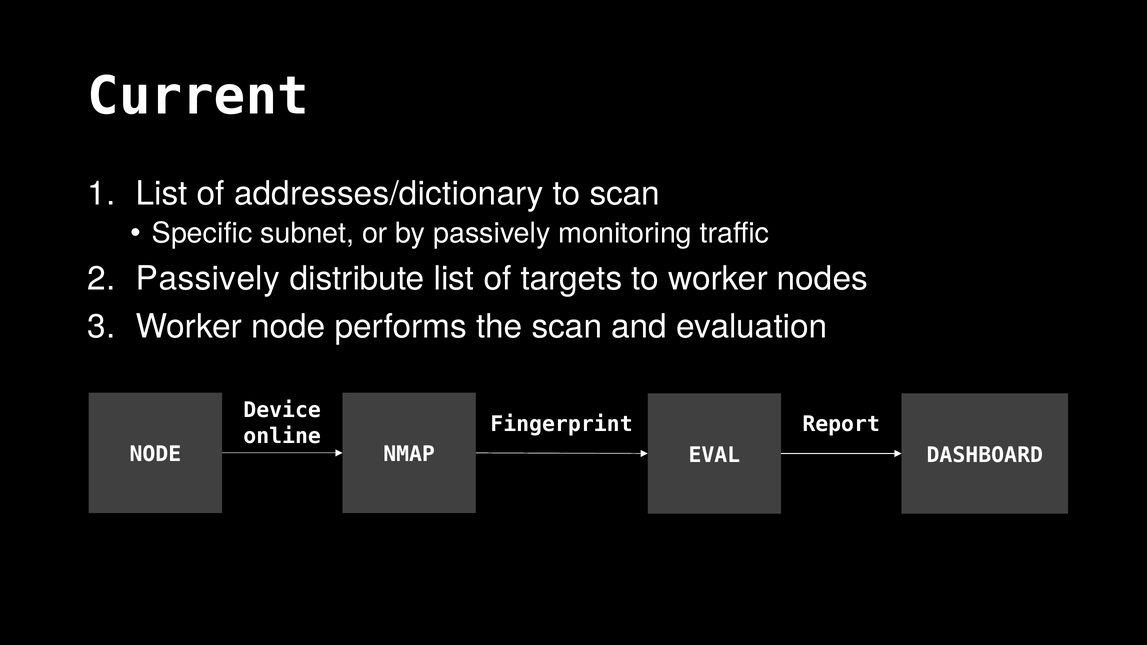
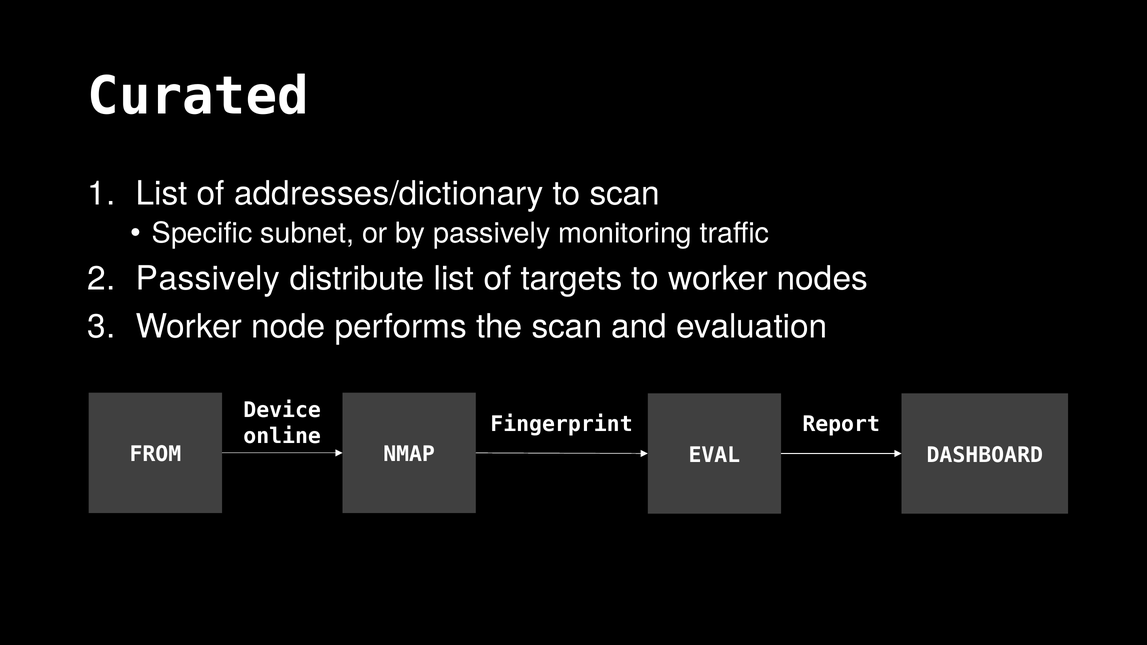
Current: Current -> Curated (198, 96)
NODE: NODE -> FROM (155, 455)
